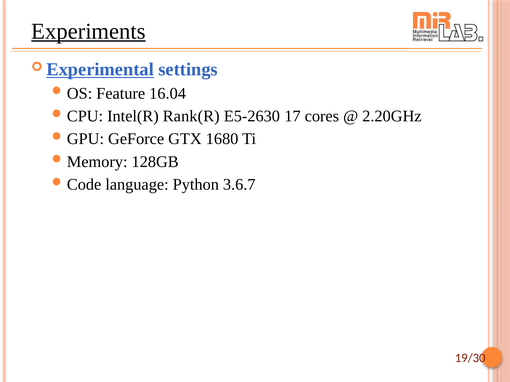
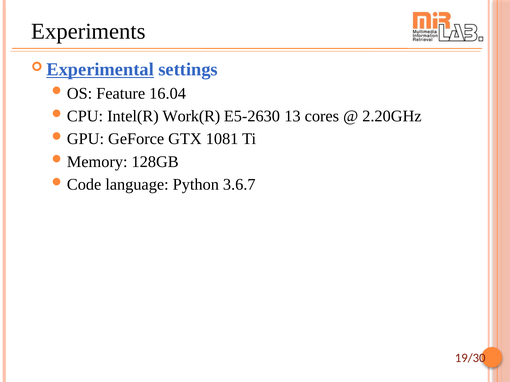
Experiments underline: present -> none (88, 31)
Rank(R: Rank(R -> Work(R (191, 116)
17: 17 -> 13 (292, 116)
1680: 1680 -> 1081 (222, 139)
